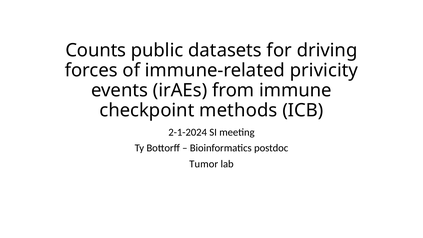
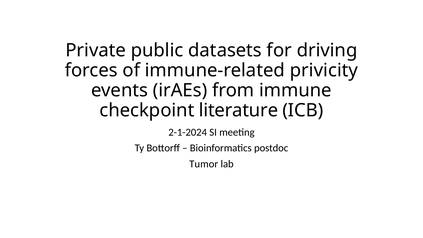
Counts: Counts -> Private (96, 50)
methods: methods -> literature (239, 110)
